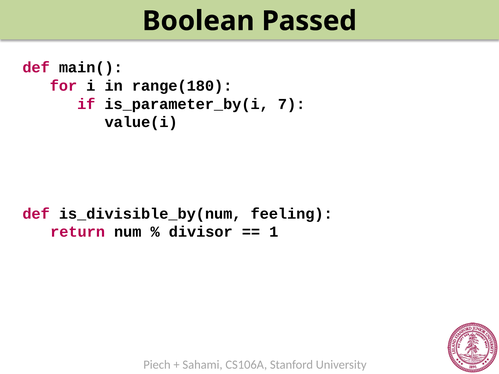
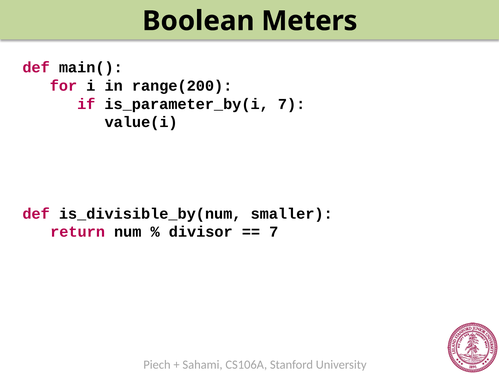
Passed: Passed -> Meters (309, 21)
range(180: range(180 -> range(200 (182, 86)
feeling: feeling -> smaller (292, 214)
1: 1 -> 7 (274, 232)
